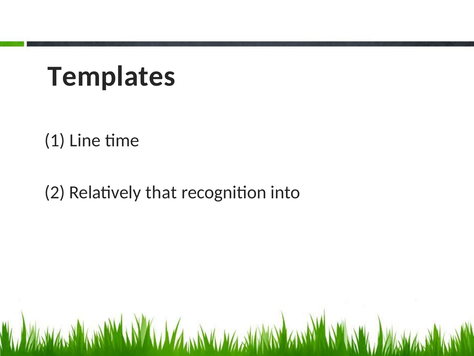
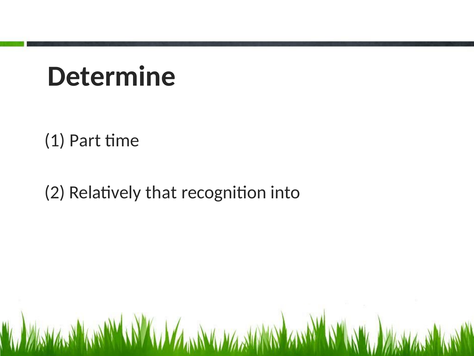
Templates: Templates -> Determine (112, 76)
Line: Line -> Part (85, 140)
